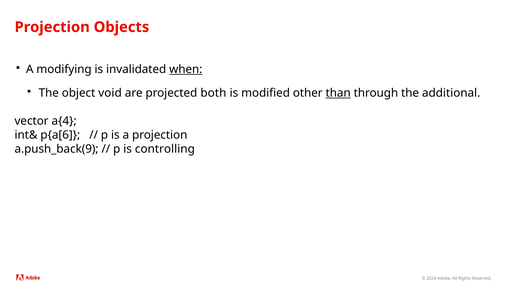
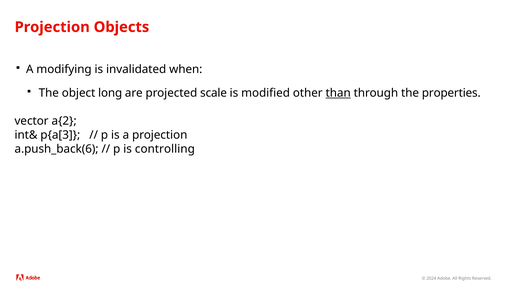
when underline: present -> none (186, 69)
void: void -> long (110, 93)
both: both -> scale (214, 93)
additional: additional -> properties (451, 93)
a{4: a{4 -> a{2 (64, 121)
p{a[6: p{a[6 -> p{a[3 (60, 135)
a.push_back(9: a.push_back(9 -> a.push_back(6 (57, 149)
